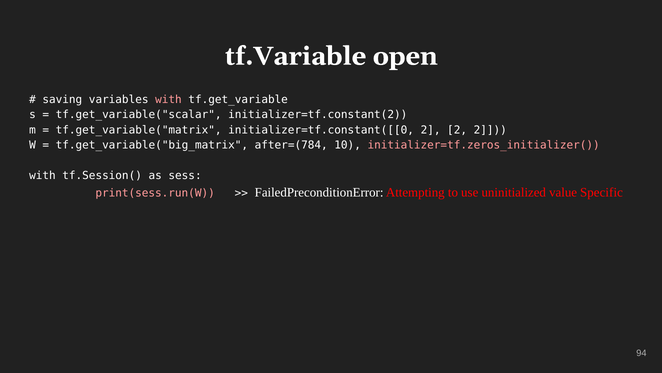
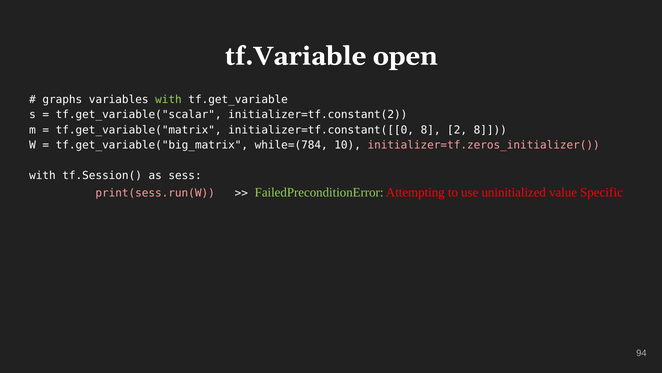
saving: saving -> graphs (62, 99)
with colour: pink -> light green (168, 99)
initializer=tf.constant([[0 2: 2 -> 8 (431, 130)
2: 2 -> 8 (490, 130)
after=(784: after=(784 -> while=(784 (291, 145)
FailedPreconditionError colour: white -> light green (319, 192)
